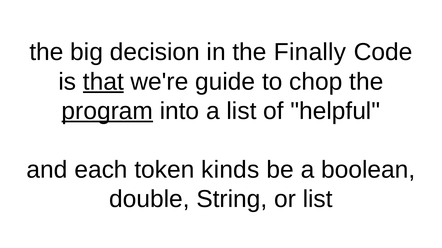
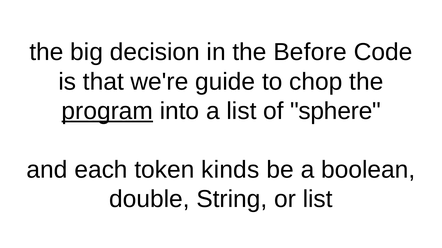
Finally: Finally -> Before (310, 52)
that underline: present -> none (103, 82)
helpful: helpful -> sphere (335, 111)
